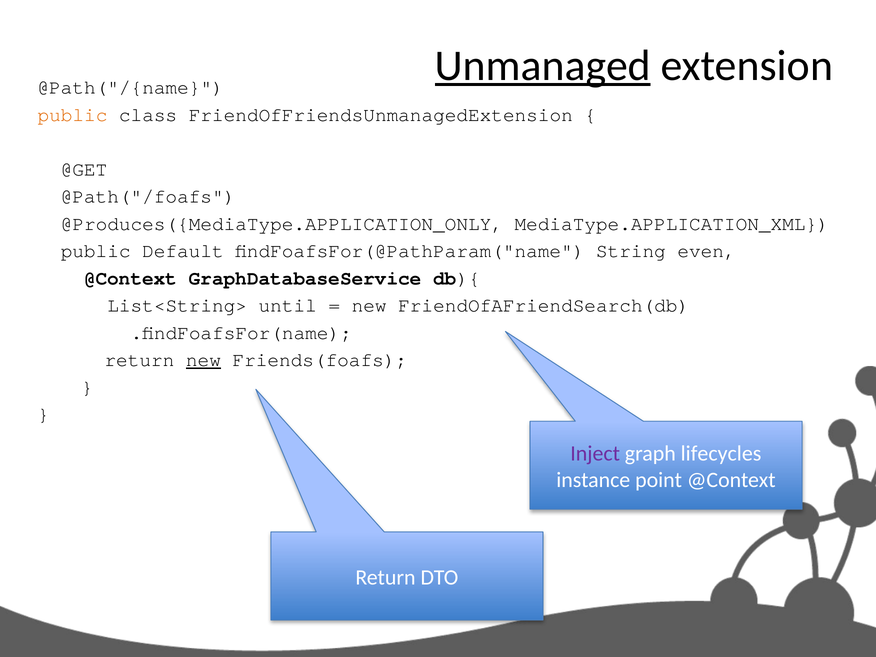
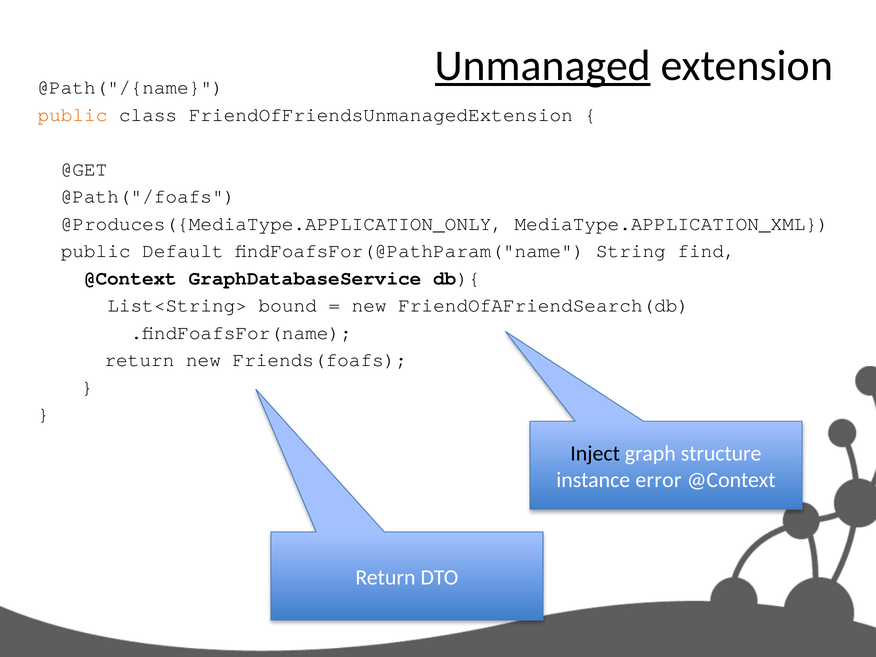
even: even -> find (707, 251)
until: until -> bound (288, 305)
new underline: present -> none (203, 360)
Inject colour: purple -> black (595, 454)
lifecycles: lifecycles -> structure (721, 454)
point: point -> error (658, 480)
